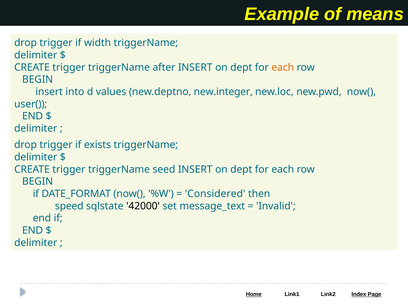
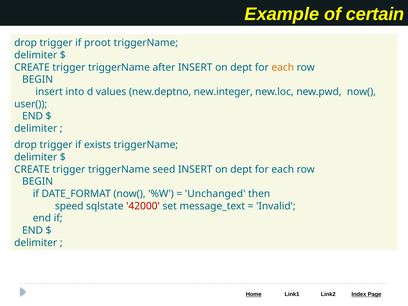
means: means -> certain (375, 14)
width: width -> proot (97, 43)
Considered: Considered -> Unchanged (215, 194)
42000 colour: black -> red (143, 206)
